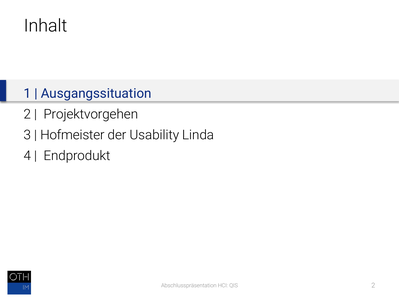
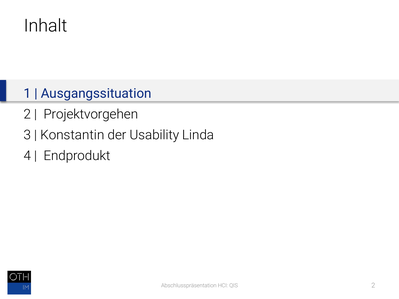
Hofmeister: Hofmeister -> Konstantin (72, 135)
